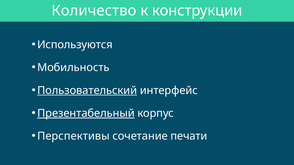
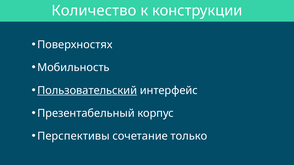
Используются: Используются -> Поверхностях (75, 45)
Презентабельный underline: present -> none (86, 114)
печати: печати -> только (189, 136)
